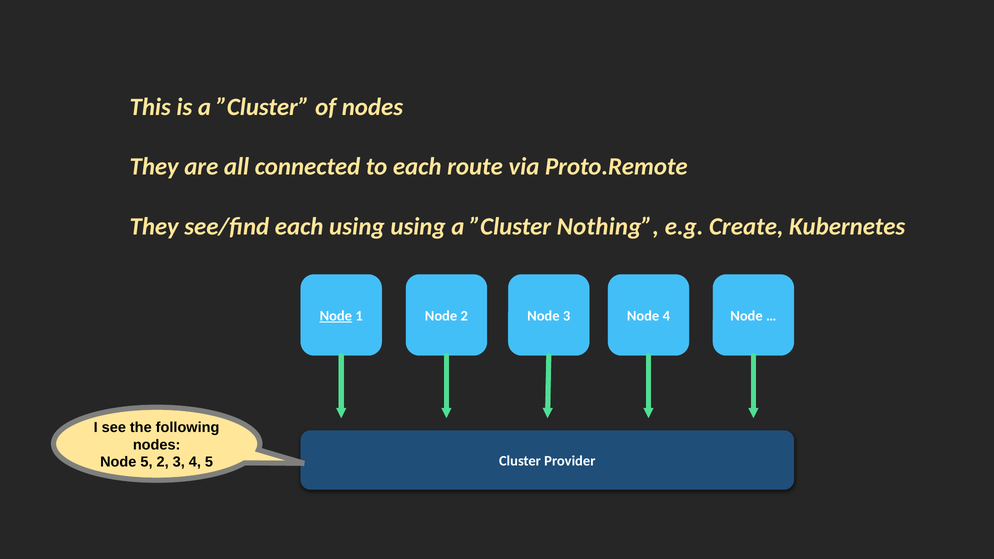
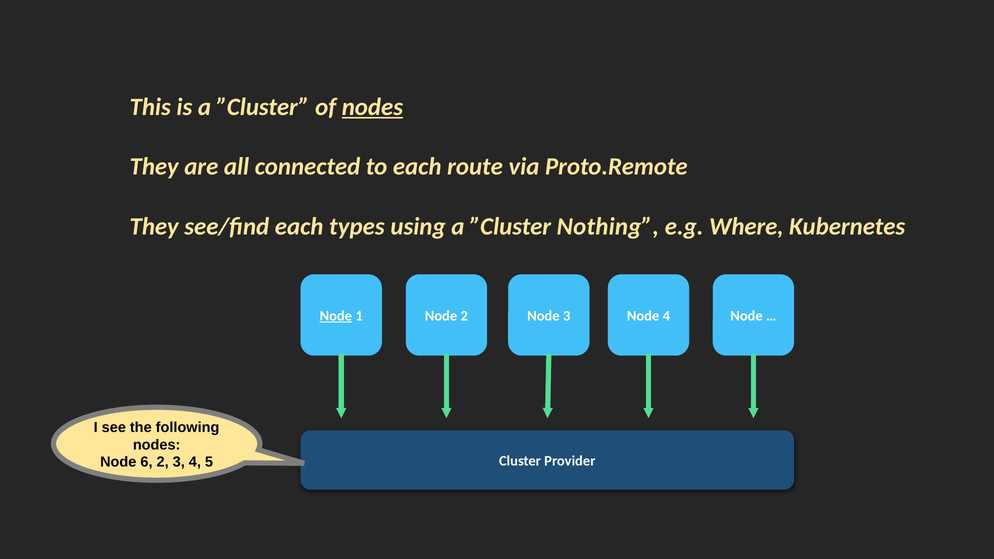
nodes underline: none -> present (372, 107)
each using: using -> types (357, 226)
Create: Create -> Where (746, 226)
Node 5: 5 -> 6 (147, 462)
